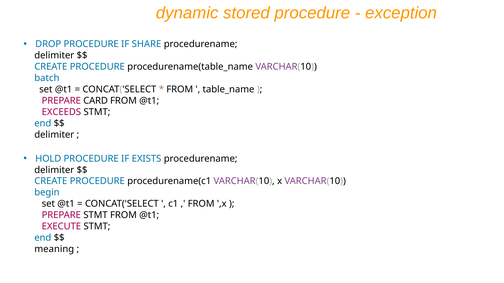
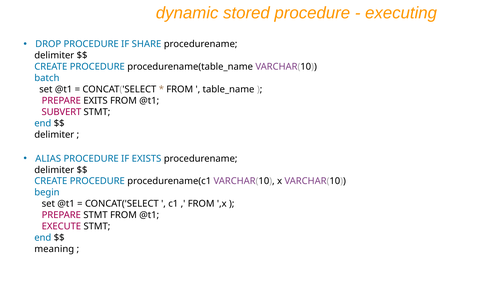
exception: exception -> executing (401, 13)
CARD: CARD -> EXITS (96, 101)
EXCEEDS: EXCEEDS -> SUBVERT (61, 112)
HOLD: HOLD -> ALIAS (48, 159)
